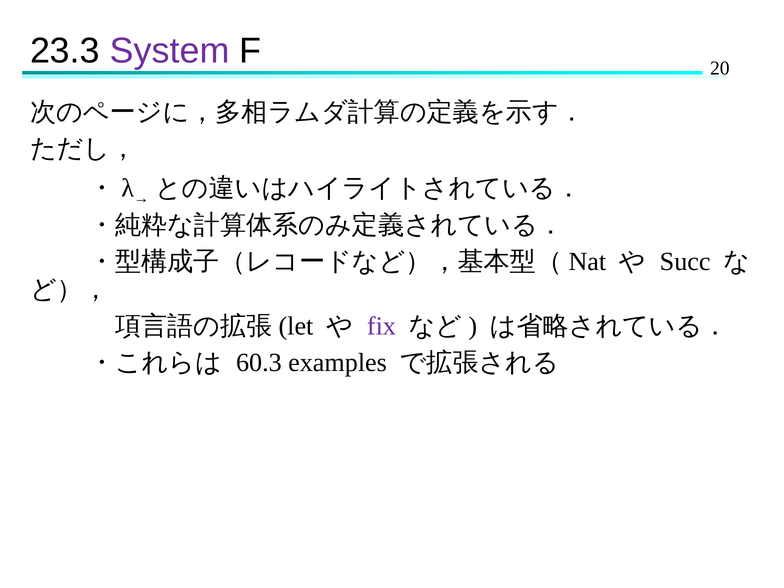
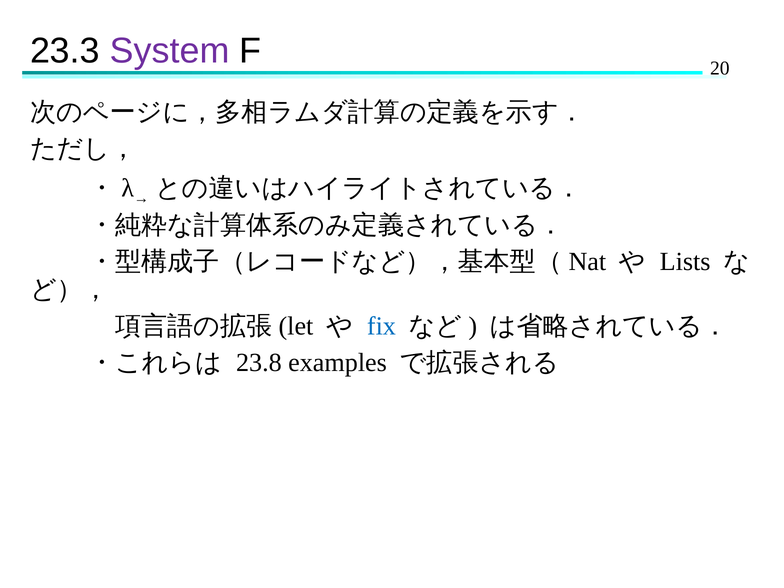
Succ: Succ -> Lists (685, 262)
fix colour: purple -> blue (381, 326)
60.3: 60.3 -> 23.8 (259, 363)
